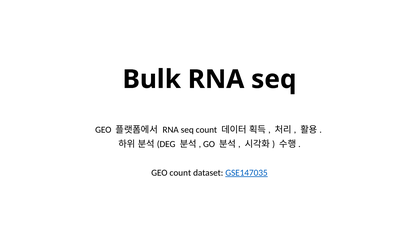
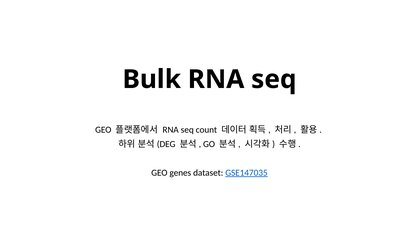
GEO count: count -> genes (180, 173)
